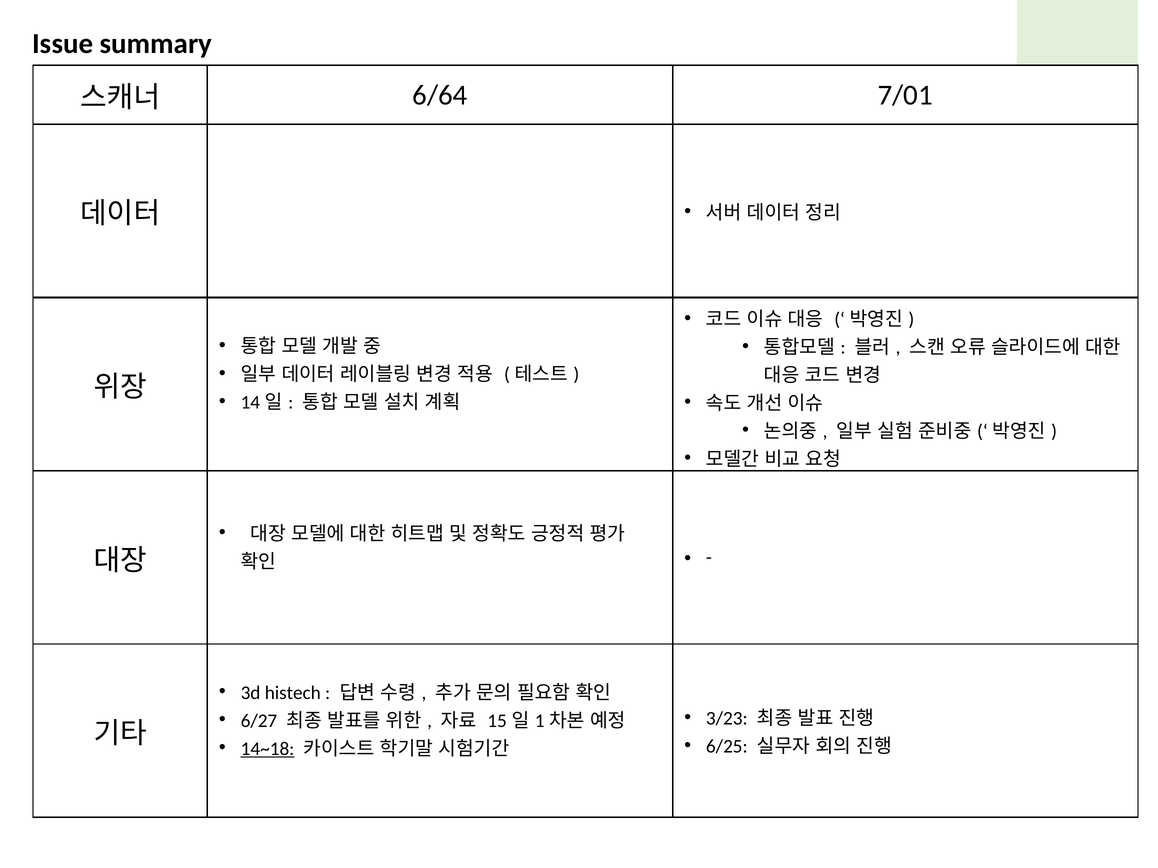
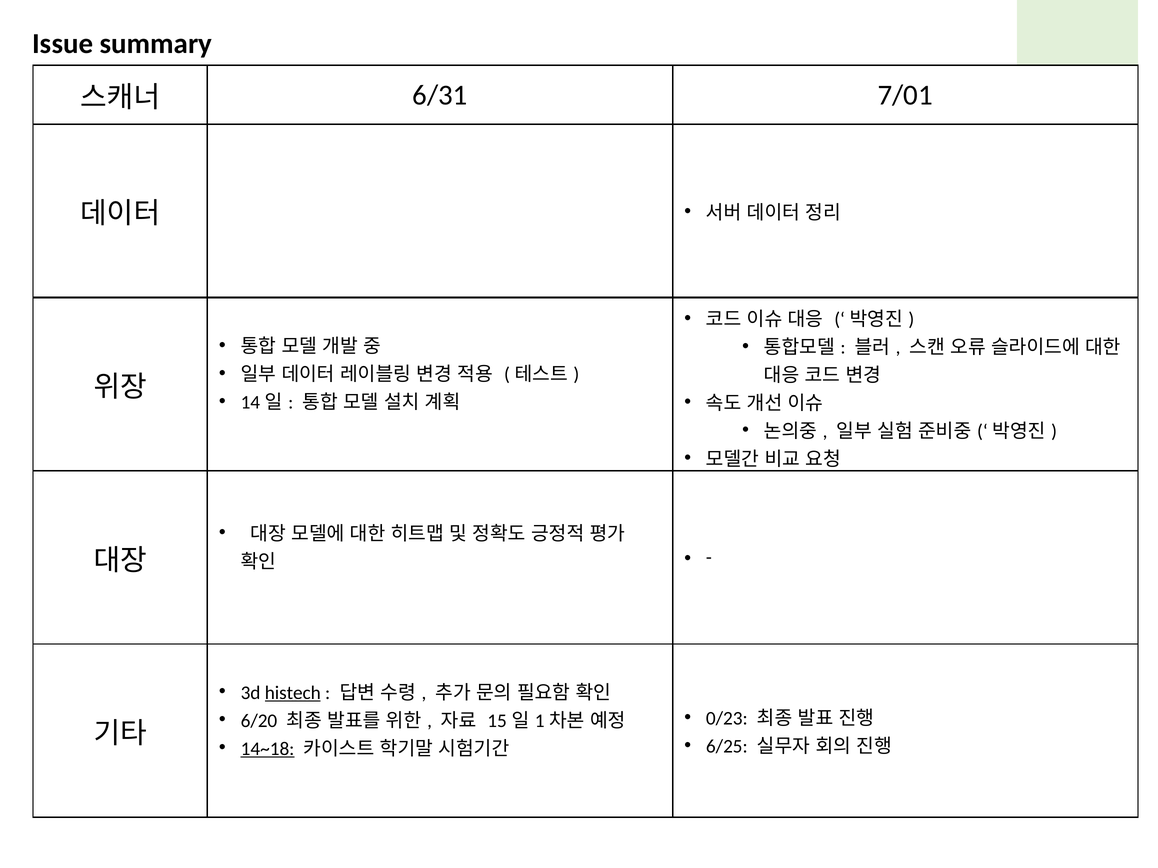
6/64: 6/64 -> 6/31 (440, 95)
histech underline: none -> present (293, 693)
3/23: 3/23 -> 0/23 (727, 719)
6/27: 6/27 -> 6/20 (259, 721)
